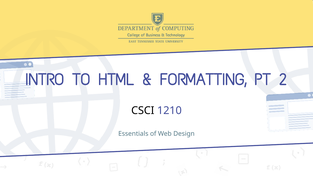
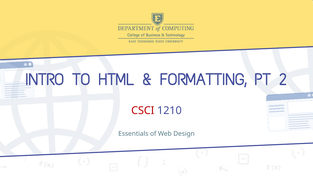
CSCI colour: black -> red (143, 111)
